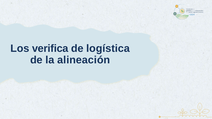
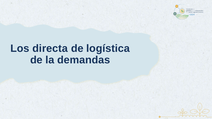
verifica: verifica -> directa (50, 49)
alineación: alineación -> demandas (84, 60)
